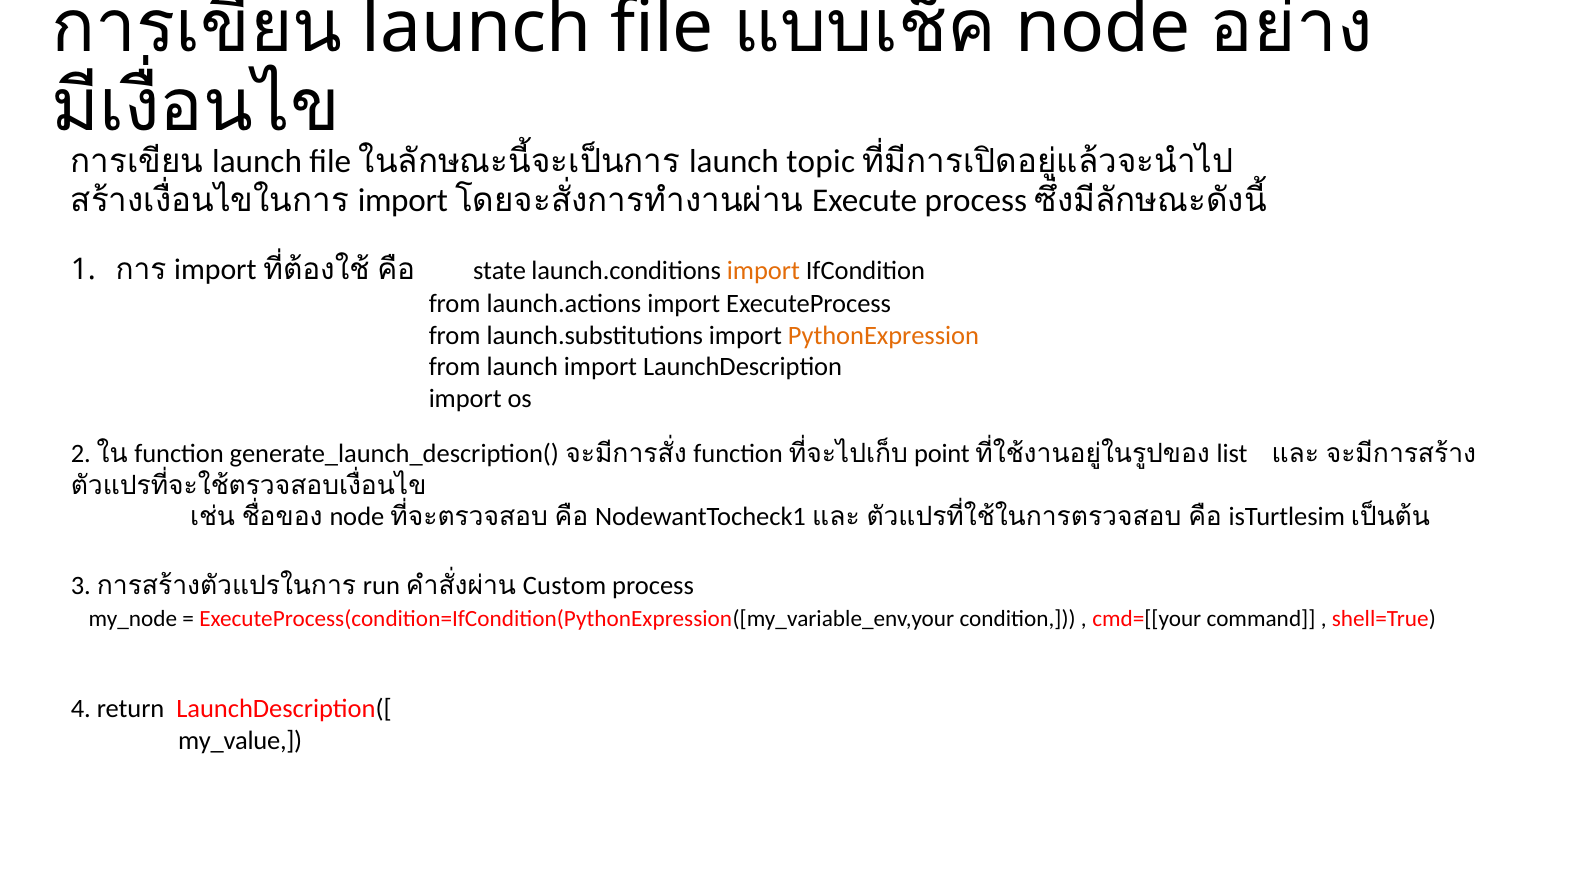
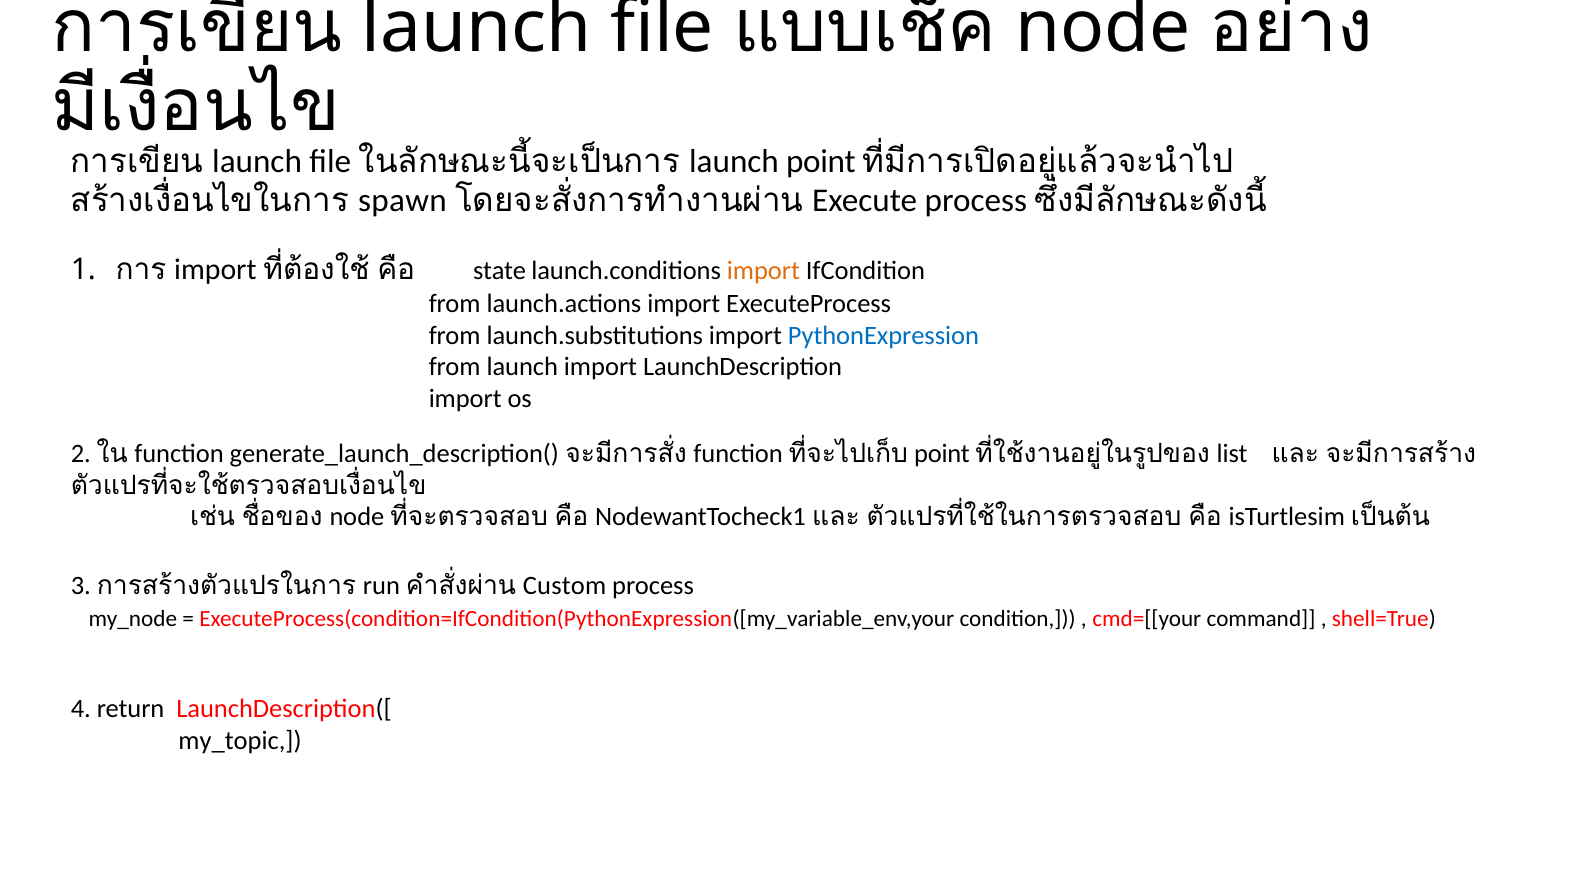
launch topic: topic -> point (821, 161)
import: import -> spawn (402, 201)
PythonExpression colour: orange -> blue (883, 335)
my_value: my_value -> my_topic (240, 741)
